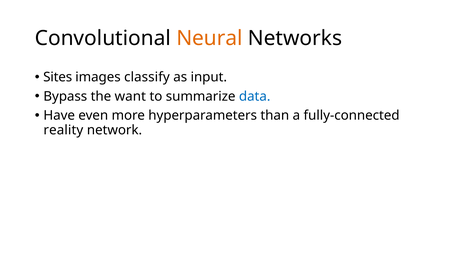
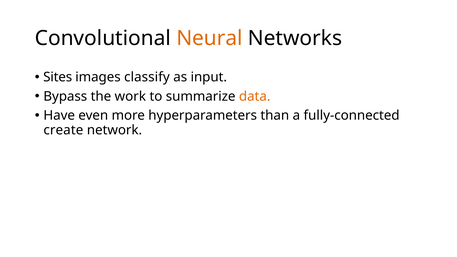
want: want -> work (130, 96)
data colour: blue -> orange (255, 96)
reality: reality -> create (63, 130)
